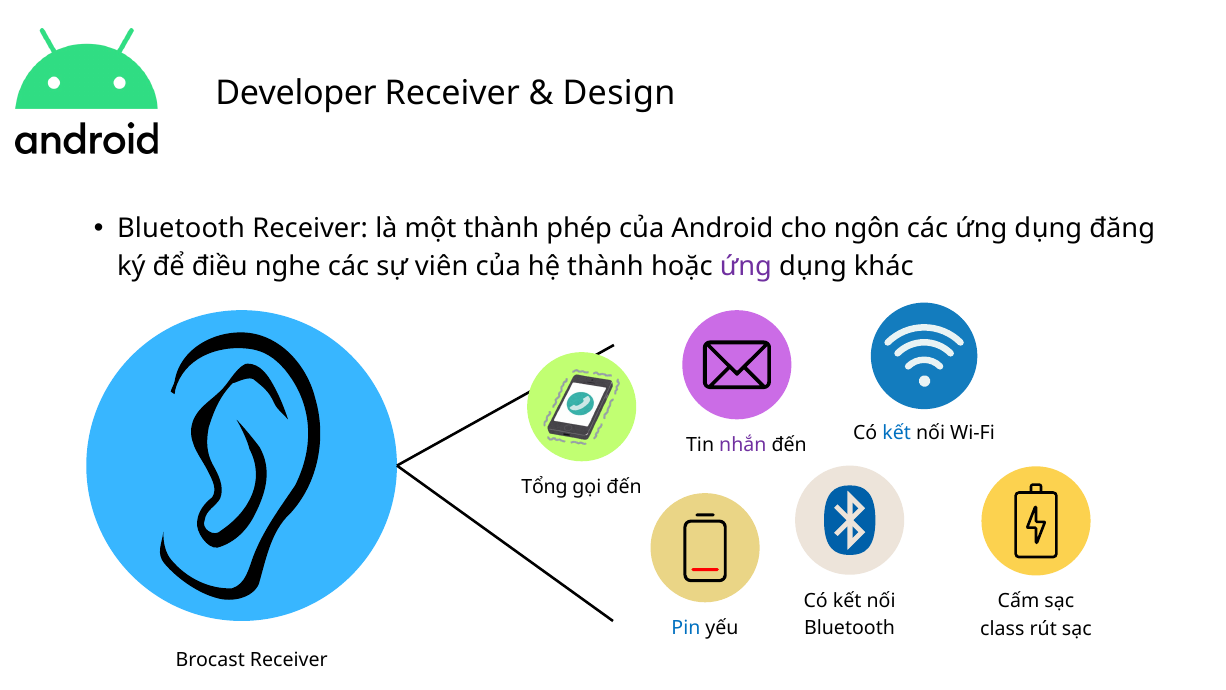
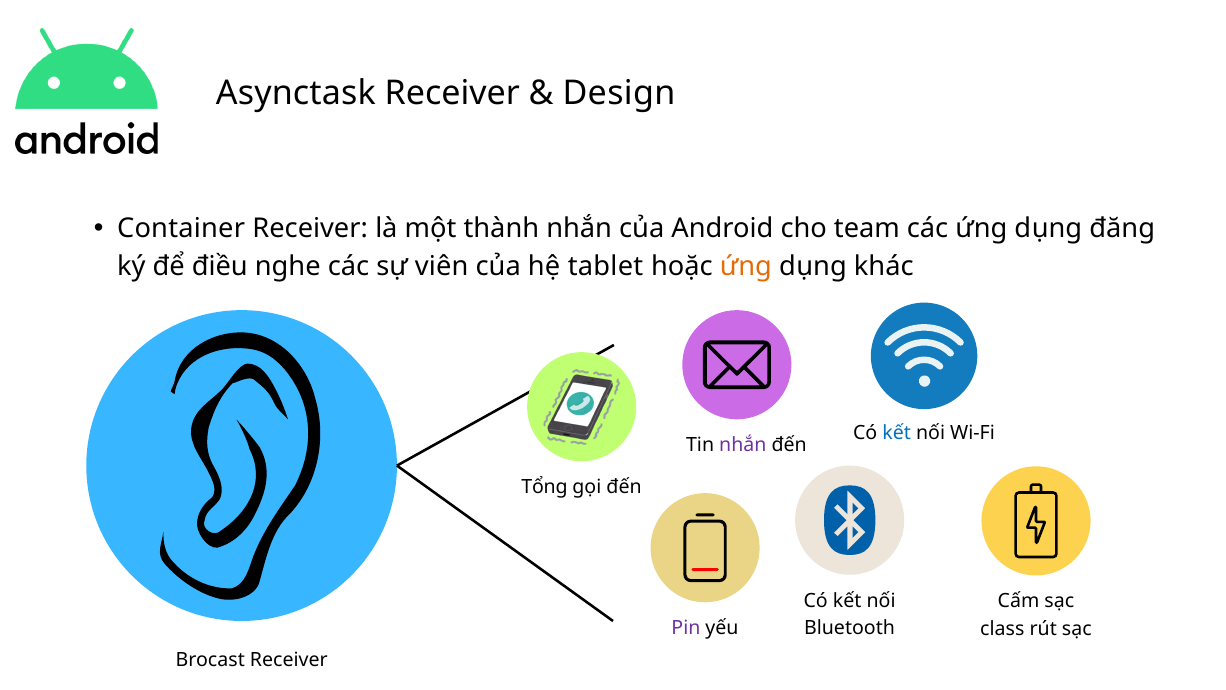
Developer: Developer -> Asynctask (296, 93)
Bluetooth: Bluetooth -> Container (181, 228)
thành phép: phép -> nhắn (579, 228)
ngôn: ngôn -> team (867, 228)
hệ thành: thành -> tablet (606, 266)
ứng colour: purple -> orange (746, 266)
Pin colour: blue -> purple (686, 628)
